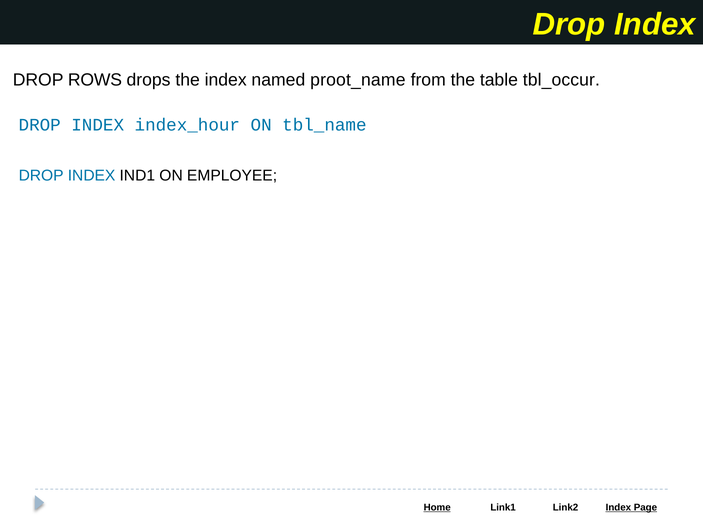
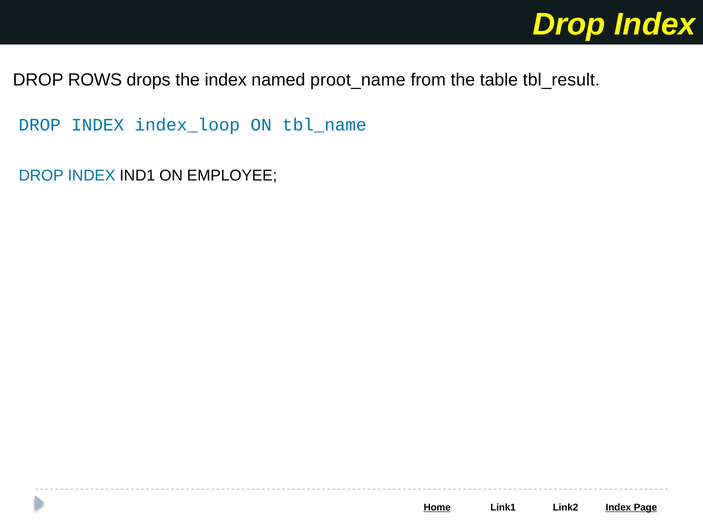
tbl_occur: tbl_occur -> tbl_result (561, 80)
index_hour: index_hour -> index_loop (187, 125)
